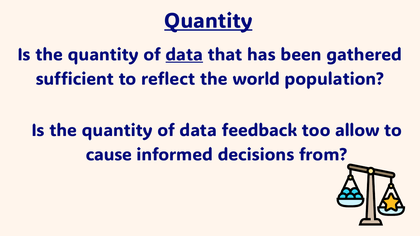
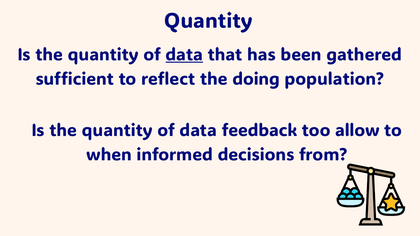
Quantity underline: present -> none (208, 21)
world: world -> doing (256, 79)
cause: cause -> when (109, 155)
